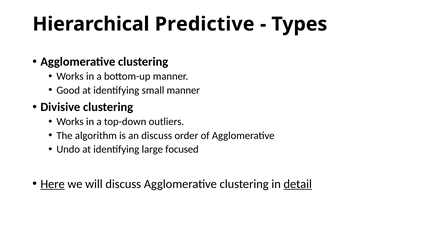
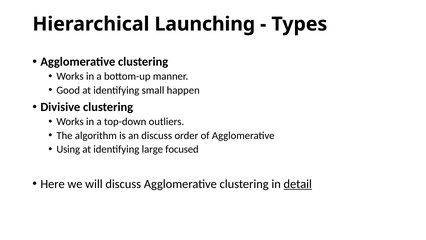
Predictive: Predictive -> Launching (205, 24)
small manner: manner -> happen (183, 90)
Undo: Undo -> Using (68, 149)
Here underline: present -> none (53, 184)
